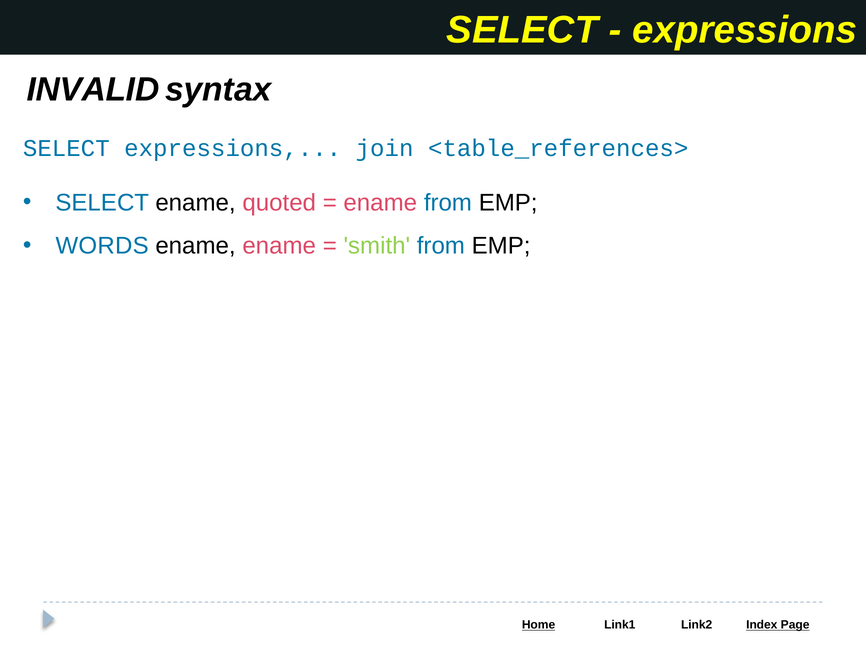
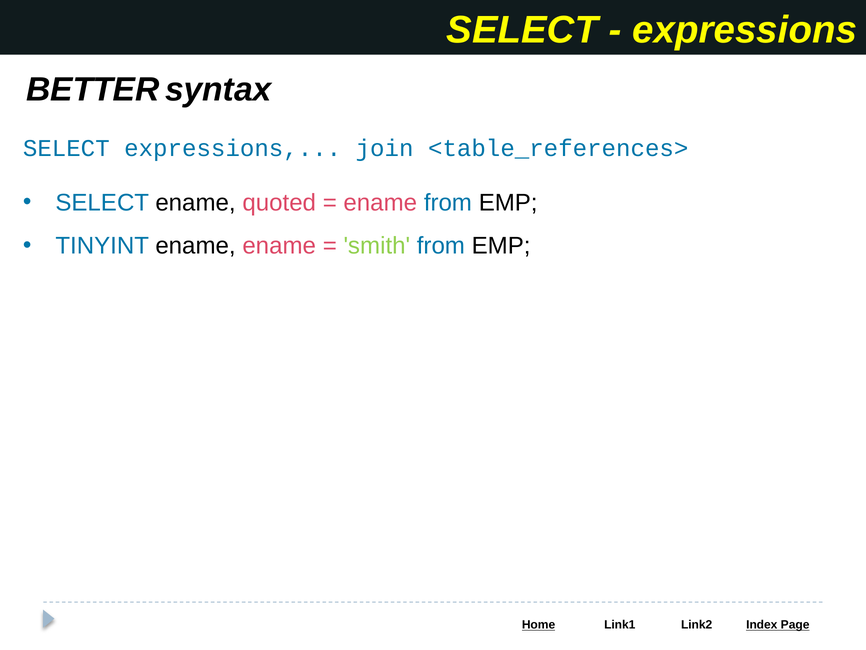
INVALID: INVALID -> BETTER (93, 90)
WORDS: WORDS -> TINYINT (102, 246)
